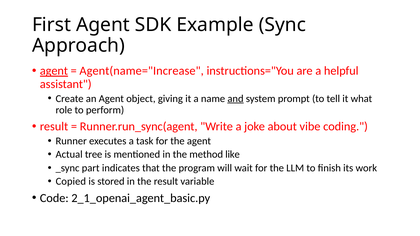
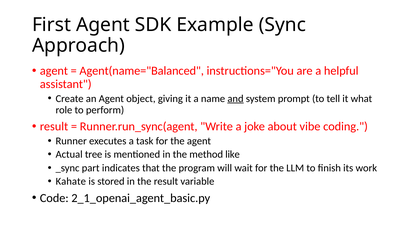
agent underline: present -> none (54, 71)
Agent(name="Increase: Agent(name="Increase -> Agent(name="Balanced (142, 71)
Copied: Copied -> Kahate (71, 182)
